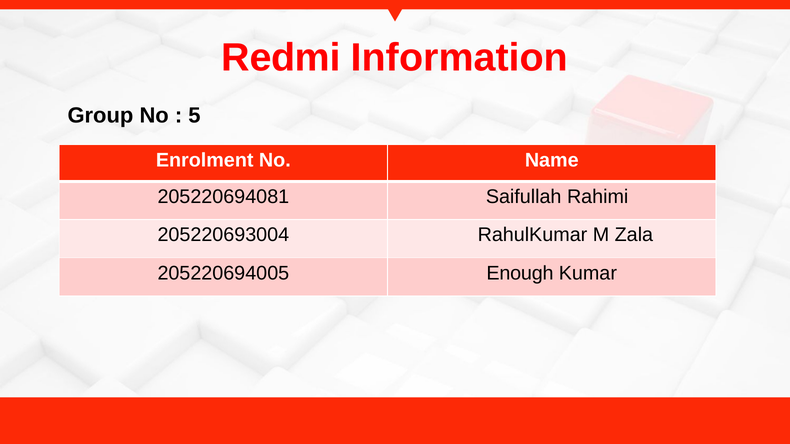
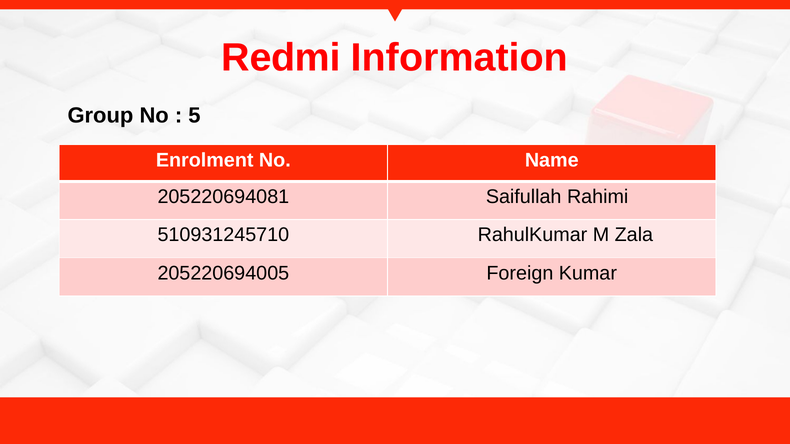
205220693004: 205220693004 -> 510931245710 (223, 235)
Enough: Enough -> Foreign (520, 273)
